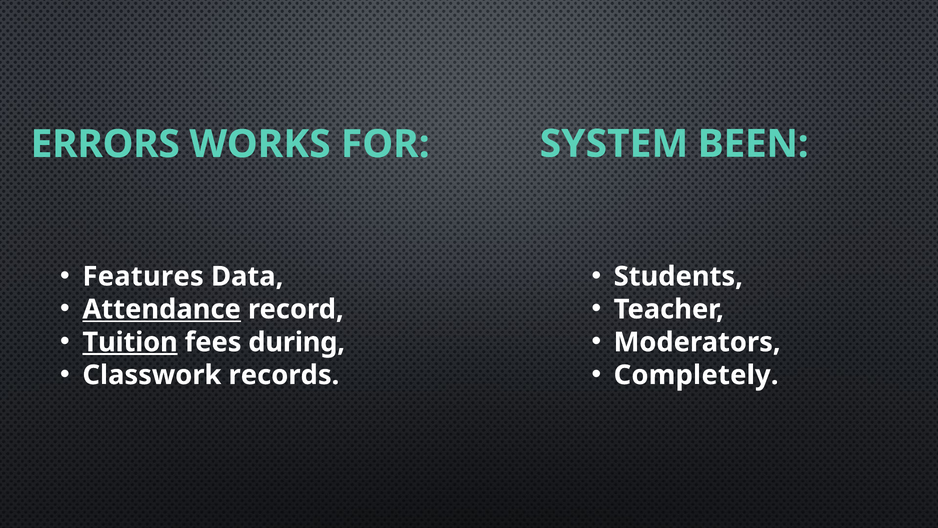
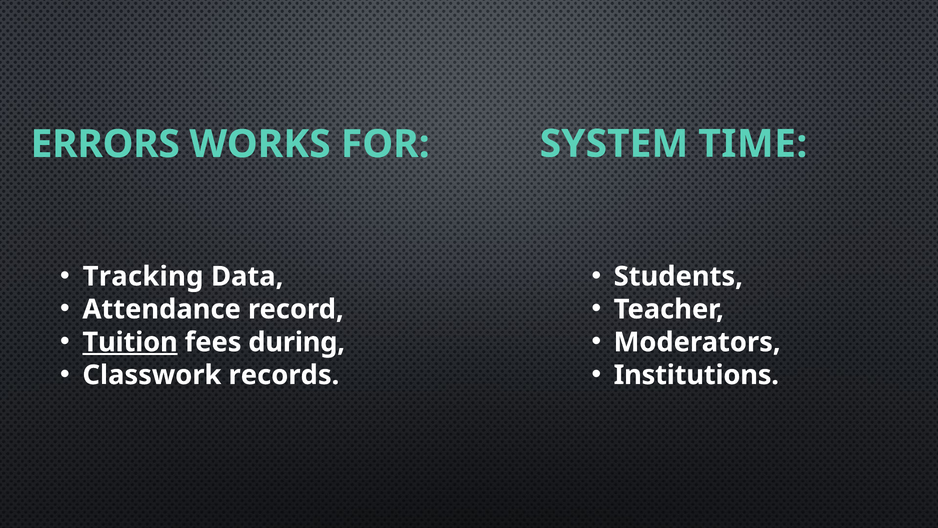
BEEN: BEEN -> TIME (753, 144)
Features: Features -> Tracking (143, 276)
Attendance underline: present -> none (162, 309)
Completely: Completely -> Institutions (696, 375)
